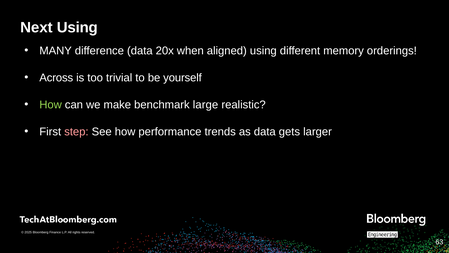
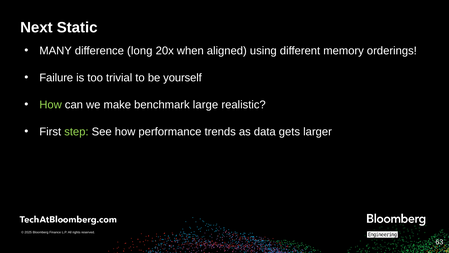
Next Using: Using -> Static (77, 28)
difference data: data -> long (140, 51)
Across: Across -> Failure (56, 78)
step colour: pink -> light green (76, 132)
